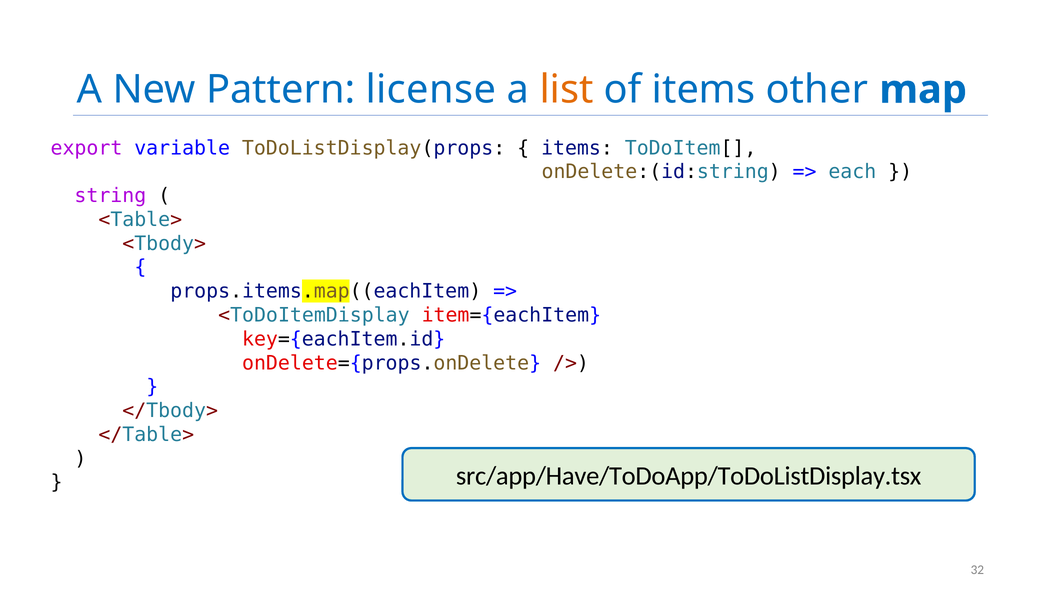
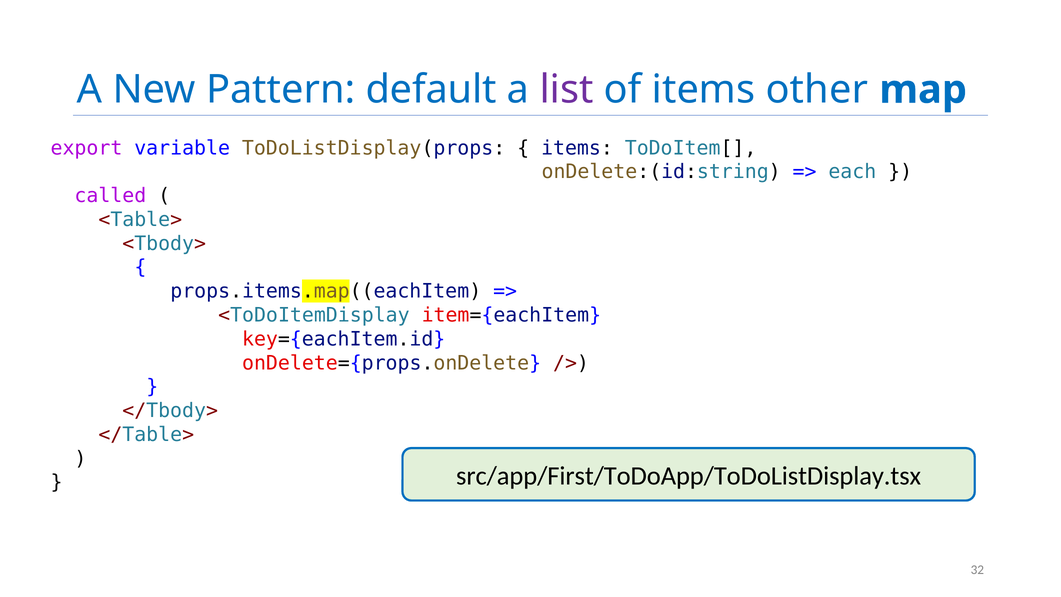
license: license -> default (431, 90)
list colour: orange -> purple (567, 90)
string: string -> called (110, 196)
src/app/Have/ToDoApp/ToDoListDisplay.tsx: src/app/Have/ToDoApp/ToDoListDisplay.tsx -> src/app/First/ToDoApp/ToDoListDisplay.tsx (689, 476)
